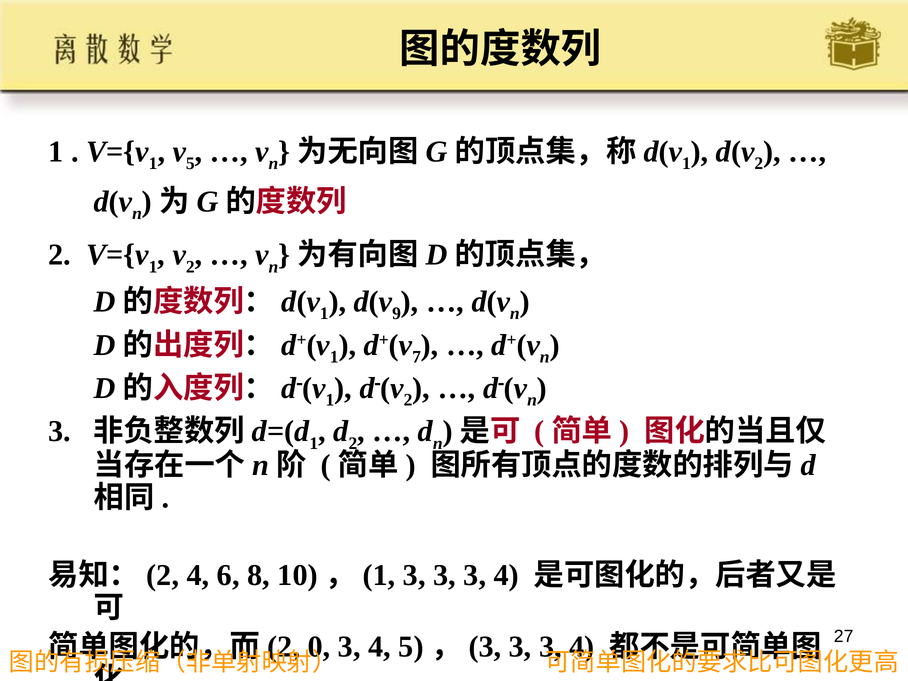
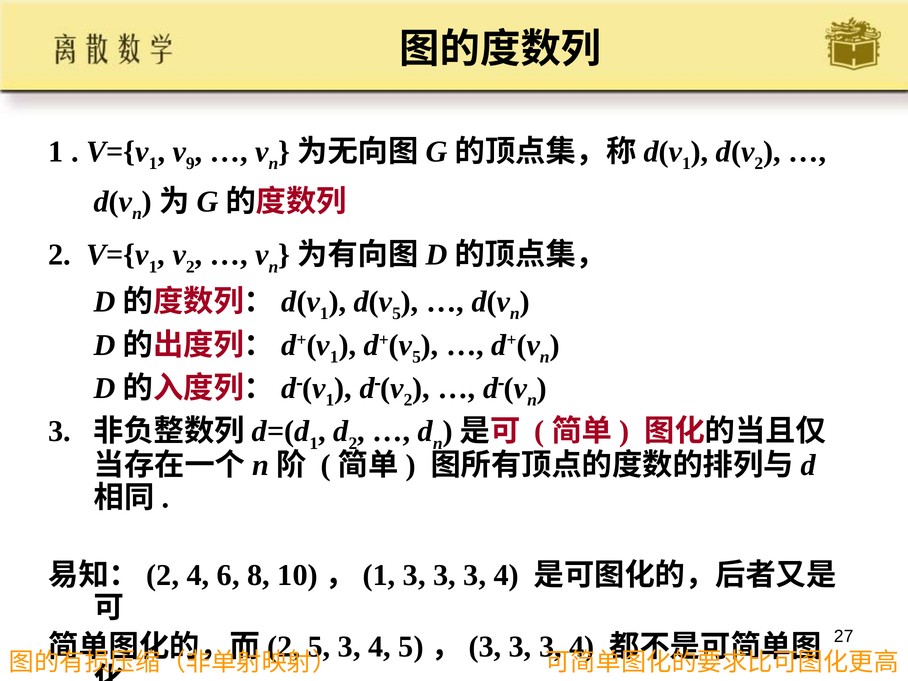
5: 5 -> 9 (190, 164)
9: 9 -> 5 (397, 314)
7: 7 -> 5 (417, 357)
0: 0 -> 5 (319, 647)
